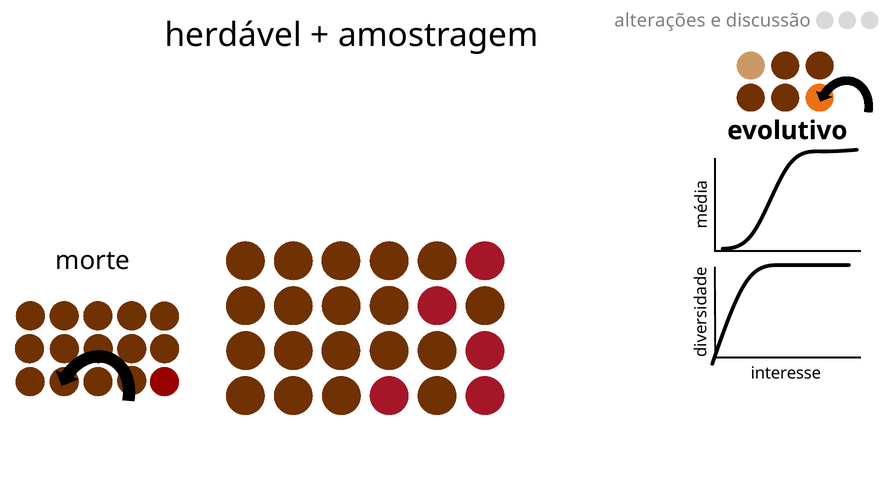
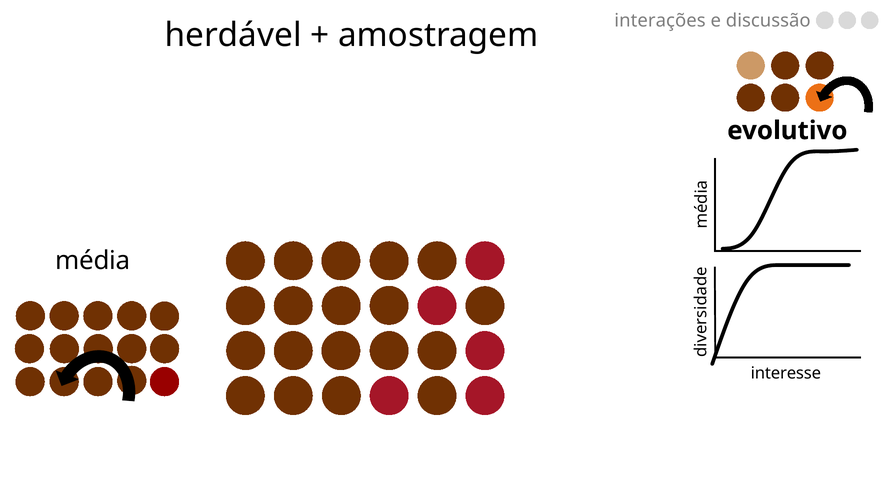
alterações: alterações -> interações (660, 21)
morte: morte -> média (93, 261)
